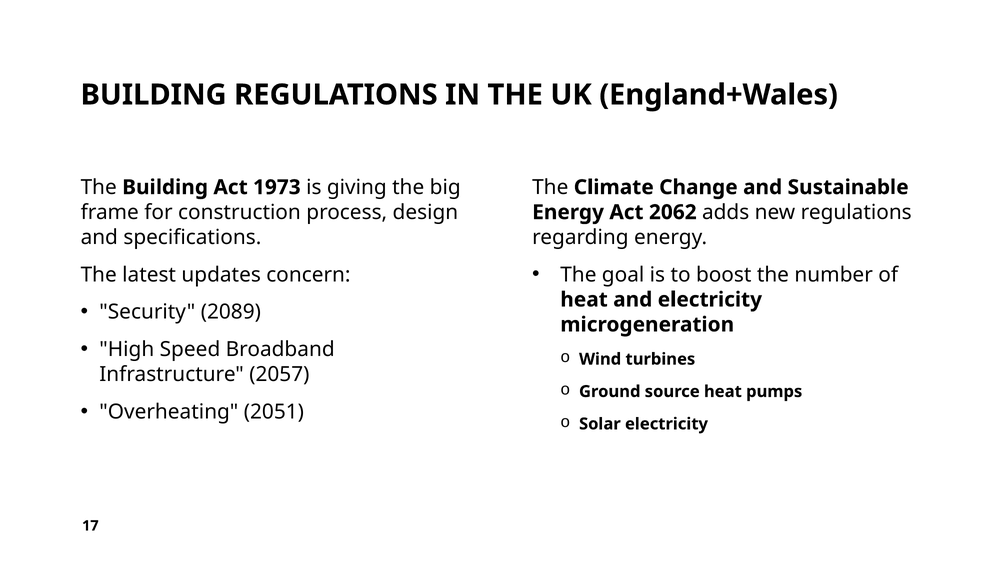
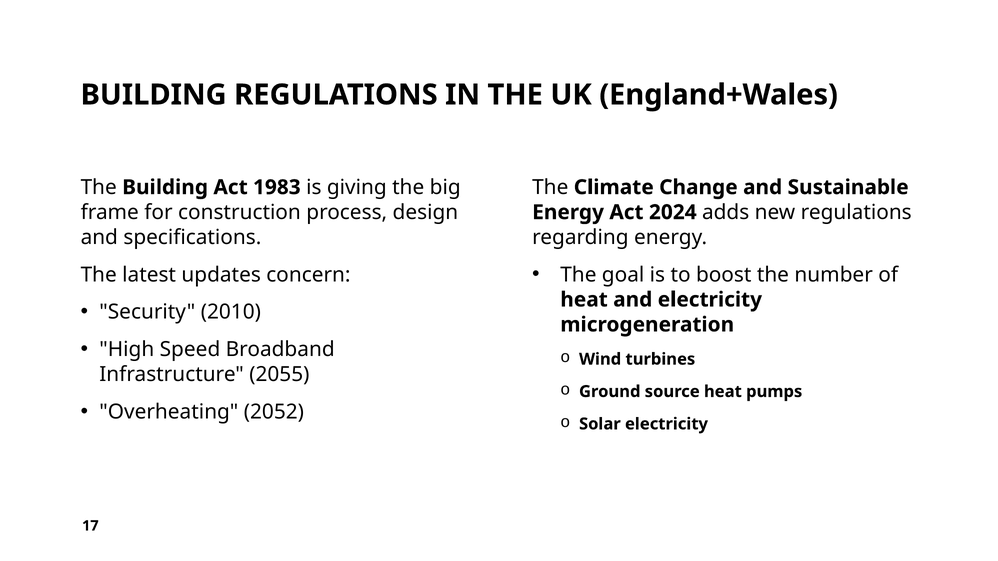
1973: 1973 -> 1983 (277, 187)
2062: 2062 -> 2024 (673, 212)
2089: 2089 -> 2010 (231, 312)
2057: 2057 -> 2055 (279, 375)
2051: 2051 -> 2052 (274, 412)
